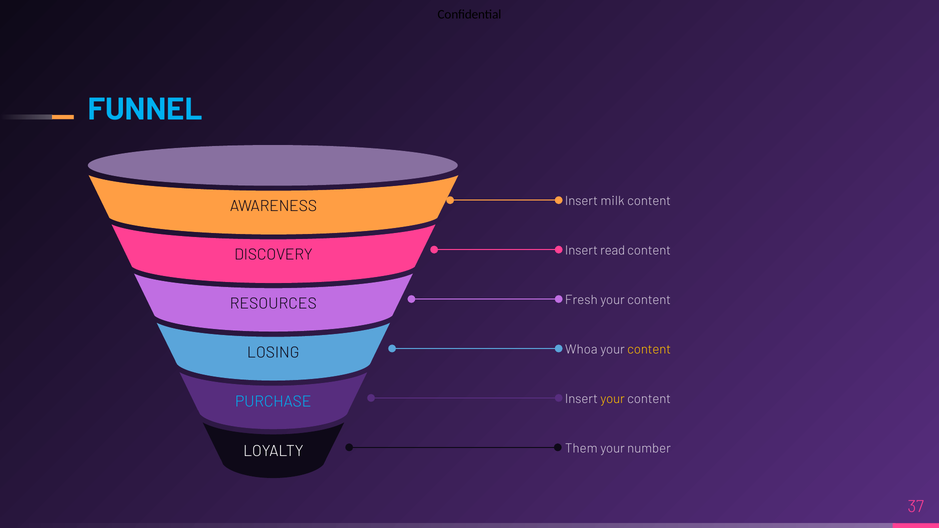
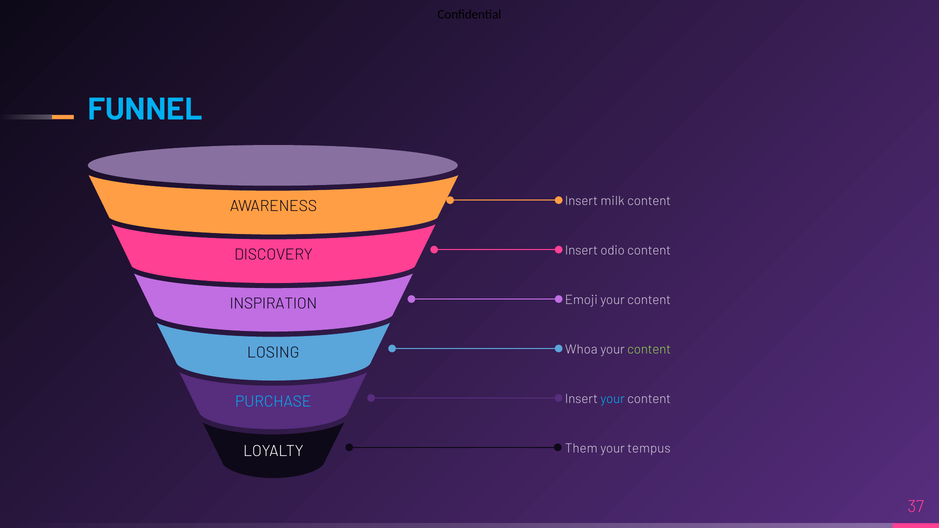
read: read -> odio (613, 251)
Fresh: Fresh -> Emoji (581, 300)
RESOURCES: RESOURCES -> INSPIRATION (273, 304)
content colour: yellow -> light green (649, 349)
your colour: yellow -> light blue (613, 399)
number: number -> tempus (649, 448)
